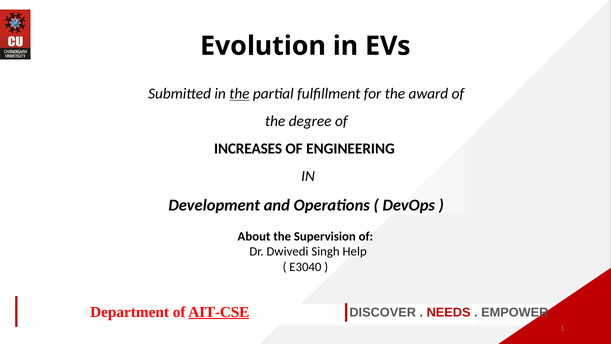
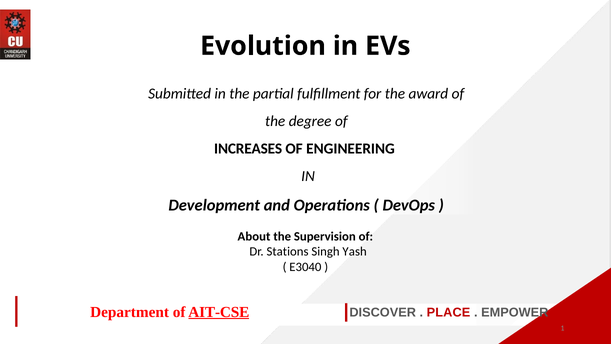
the underline: present -> none (239, 94)
Dwivedi: Dwivedi -> Stations (288, 251)
Help: Help -> Yash (355, 251)
NEEDS: NEEDS -> PLACE (449, 312)
